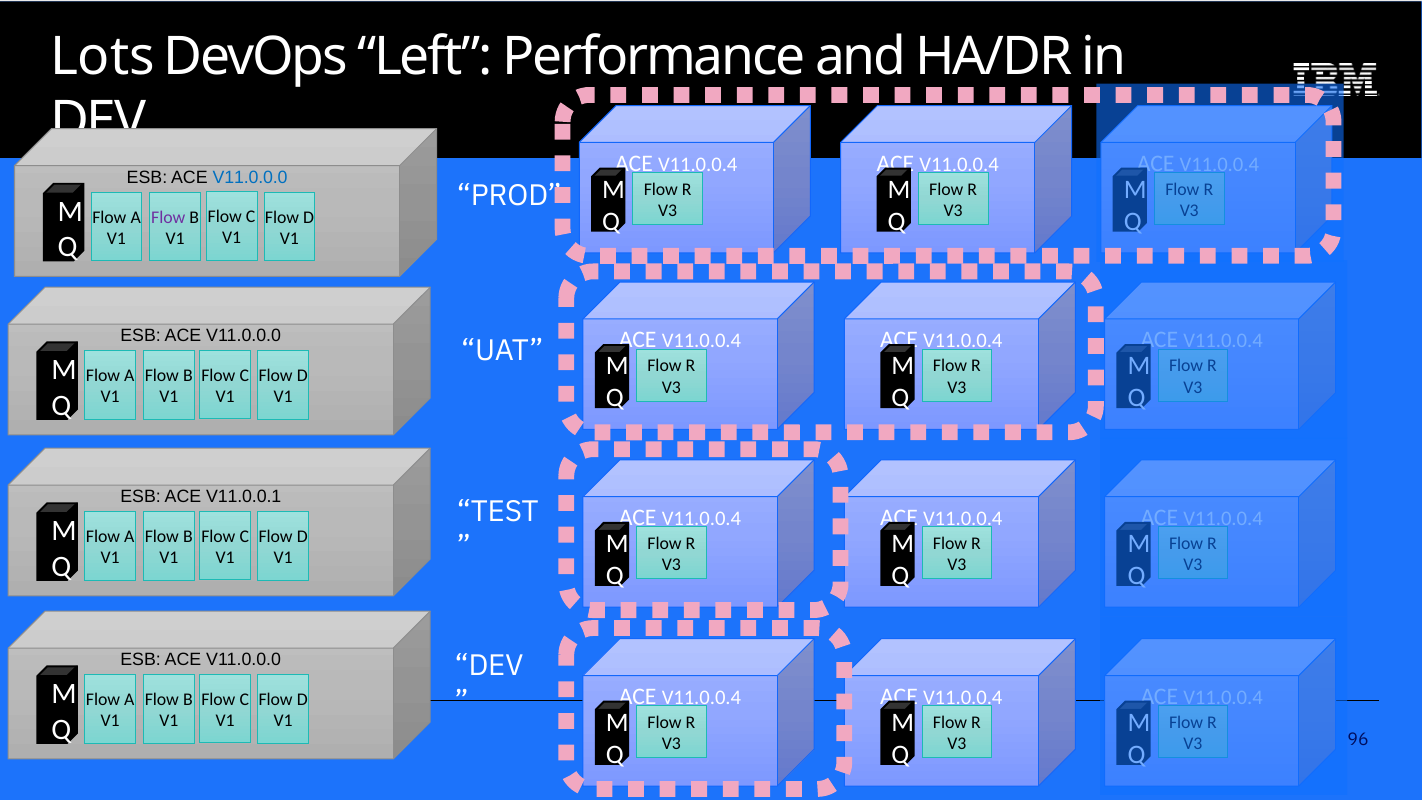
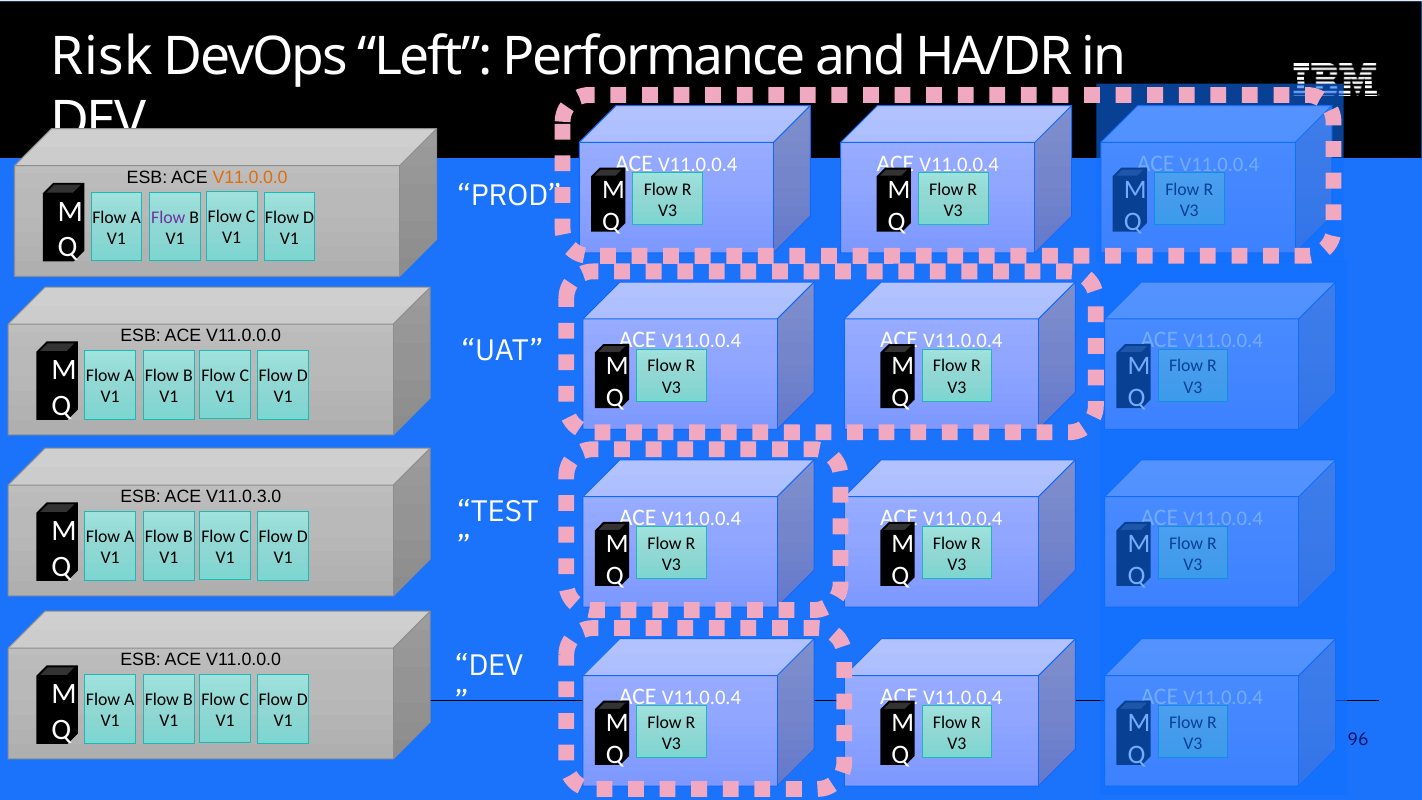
Lots: Lots -> Risk (102, 57)
V11.0.0.0 colour: blue -> orange (250, 177)
V11.0.0.1: V11.0.0.1 -> V11.0.3.0 (244, 497)
